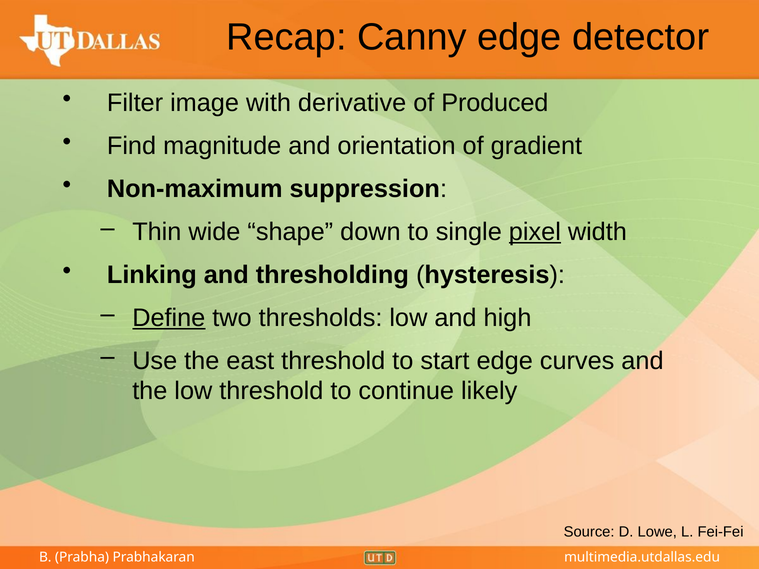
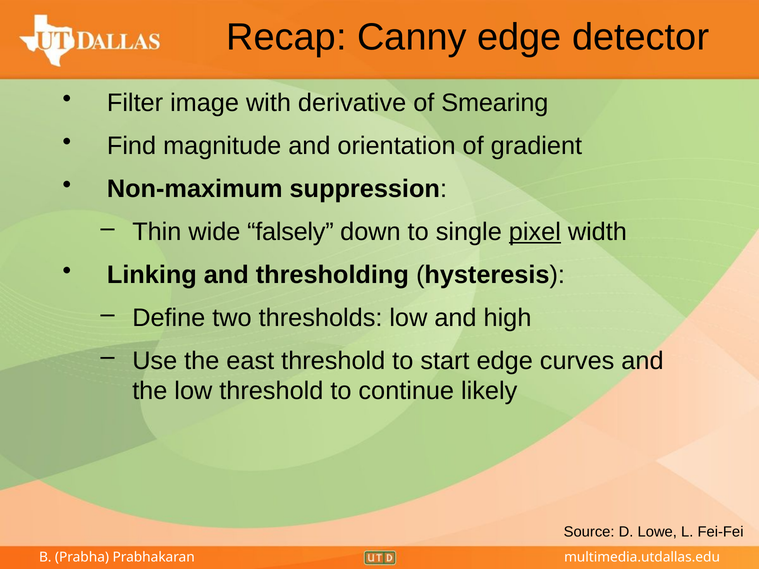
Produced: Produced -> Smearing (495, 103)
shape: shape -> falsely (290, 232)
Define underline: present -> none (169, 318)
